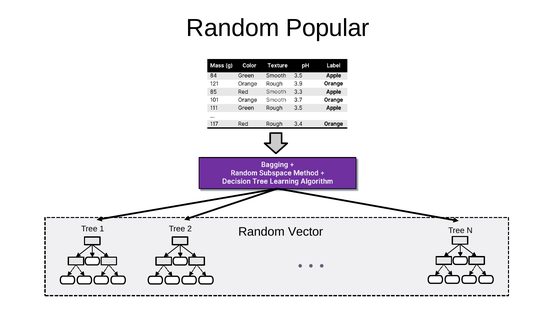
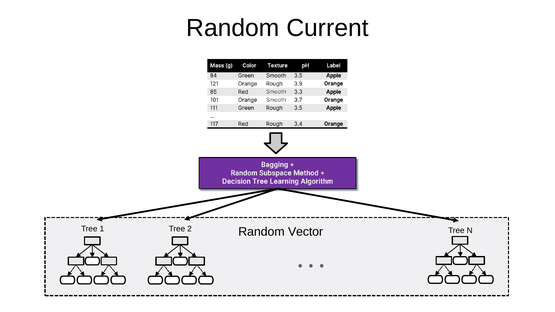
Popular: Popular -> Current (327, 28)
